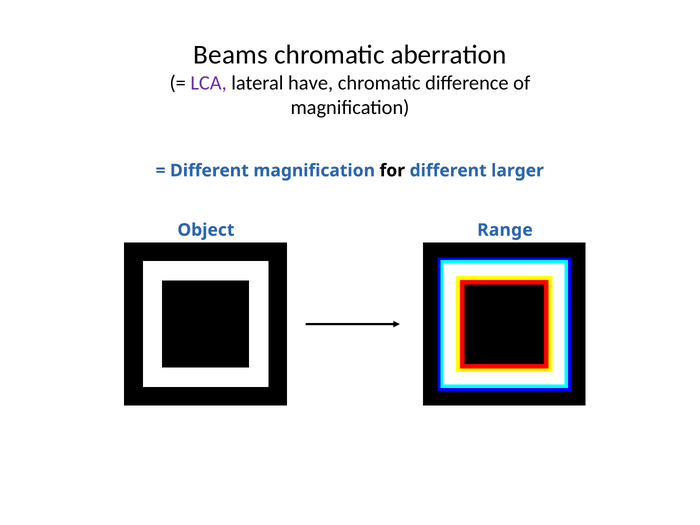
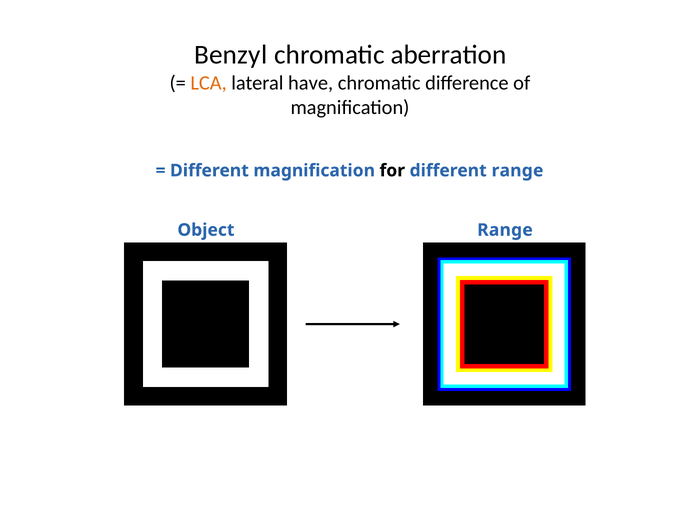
Beams: Beams -> Benzyl (231, 55)
LCA colour: purple -> orange (209, 83)
different larger: larger -> range (517, 171)
